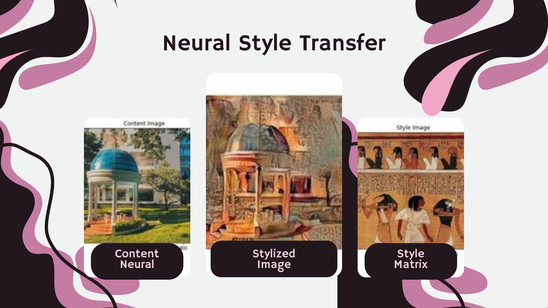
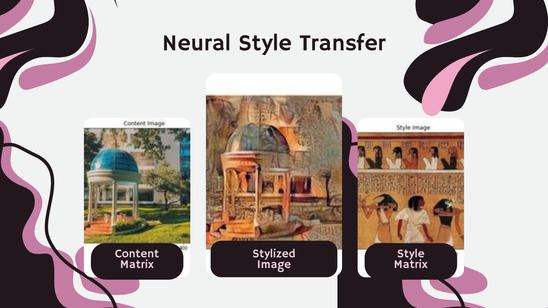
Neural: Neural -> Matrix (137, 265)
